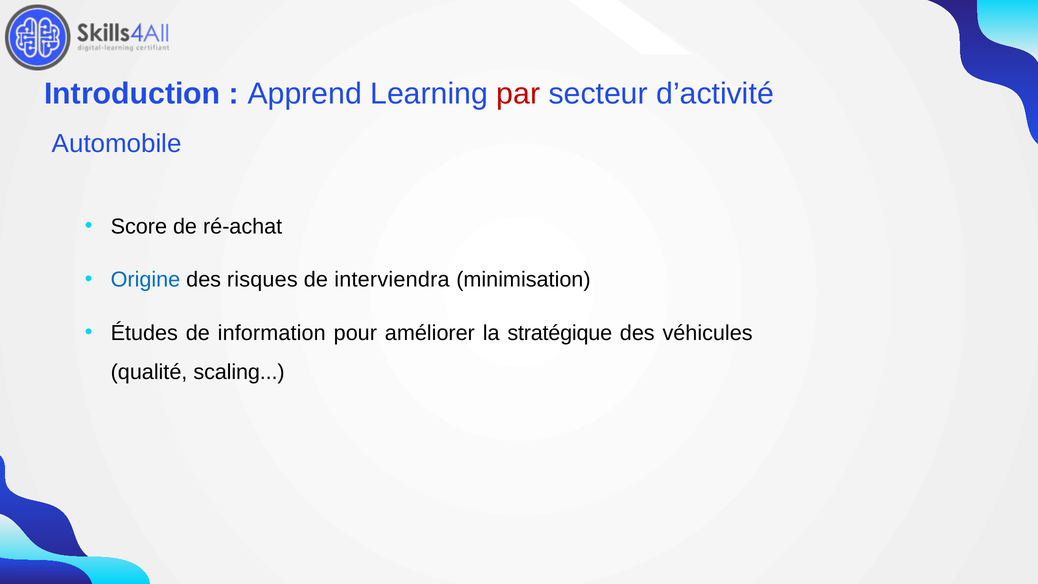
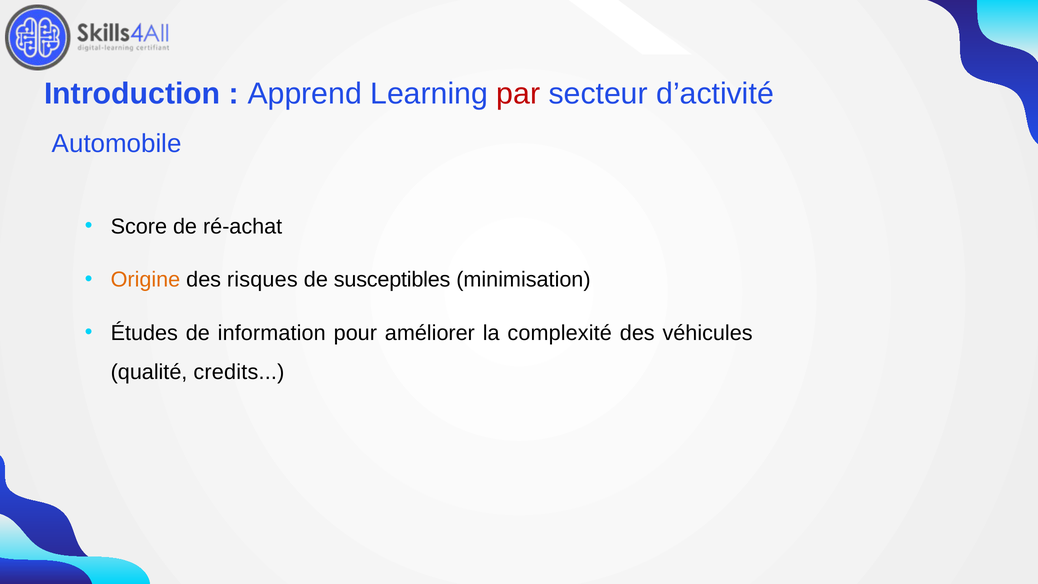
Origine colour: blue -> orange (145, 280)
interviendra: interviendra -> susceptibles (392, 280)
stratégique: stratégique -> complexité (560, 333)
scaling: scaling -> credits (239, 372)
